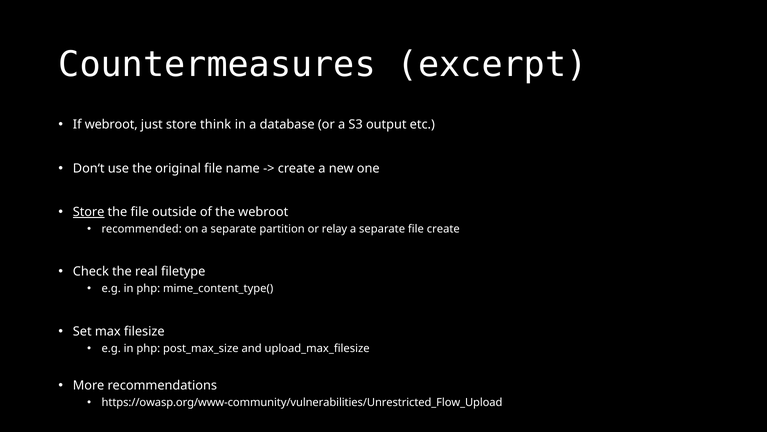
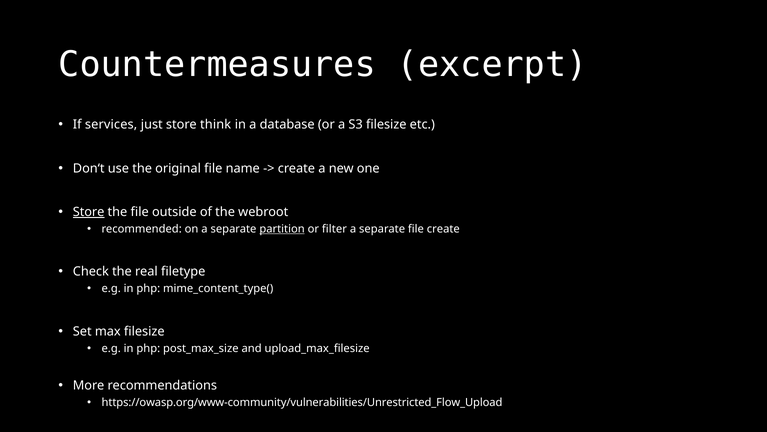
If webroot: webroot -> services (111, 125)
S3 output: output -> filesize (386, 125)
partition underline: none -> present (282, 229)
relay: relay -> filter (334, 229)
